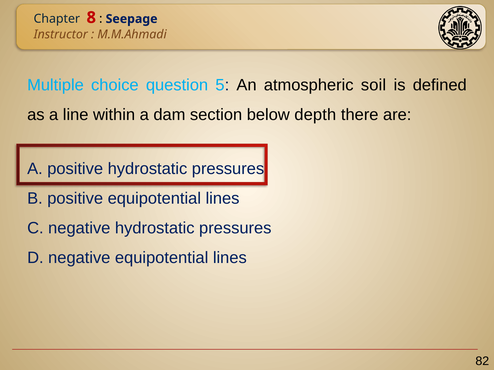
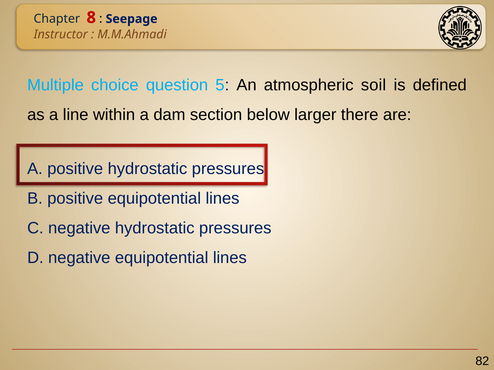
depth: depth -> larger (315, 115)
